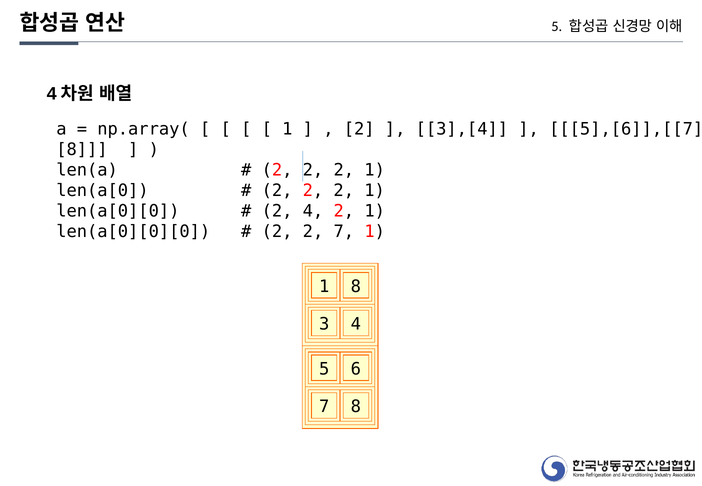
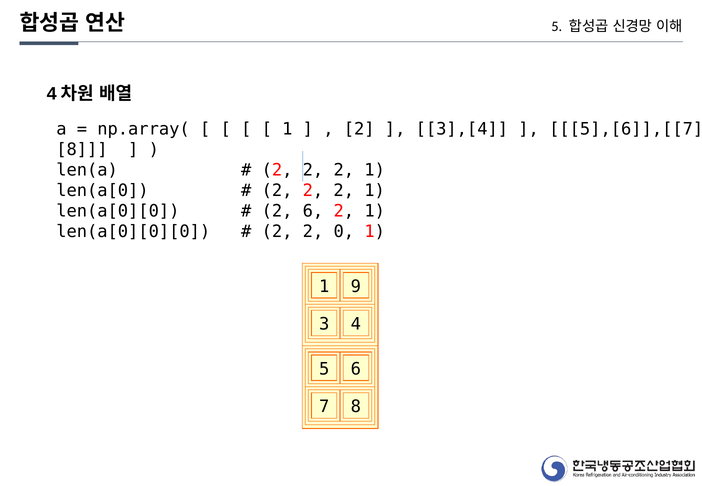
2 4: 4 -> 6 (313, 211)
2 7: 7 -> 0 (344, 232)
1 8: 8 -> 9 (356, 286)
